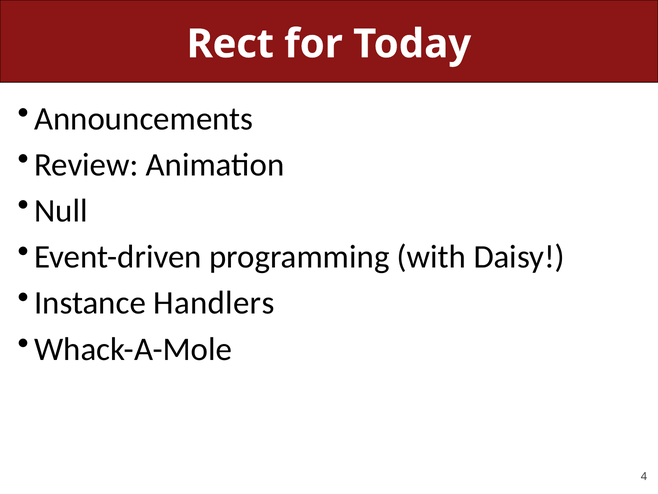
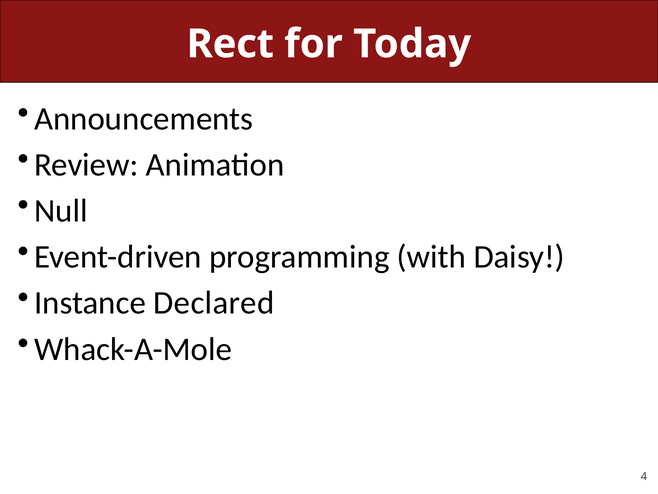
Handlers: Handlers -> Declared (214, 303)
